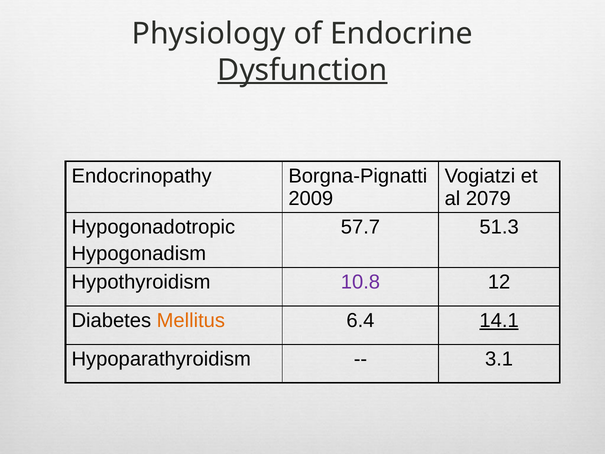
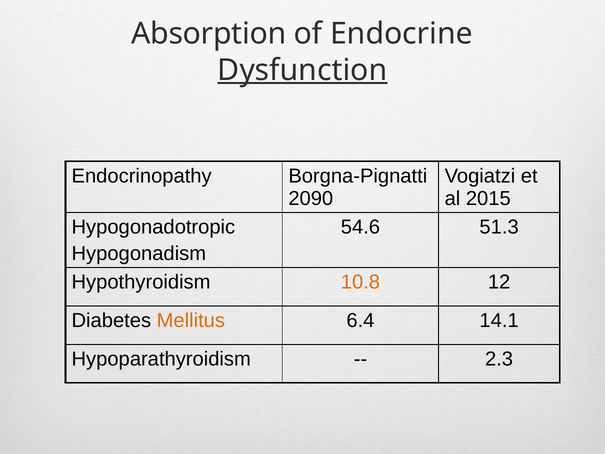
Physiology: Physiology -> Absorption (209, 34)
2009: 2009 -> 2090 (311, 198)
2079: 2079 -> 2015 (488, 198)
57.7: 57.7 -> 54.6 (360, 227)
10.8 colour: purple -> orange (360, 282)
14.1 underline: present -> none (499, 320)
3.1: 3.1 -> 2.3 (499, 359)
